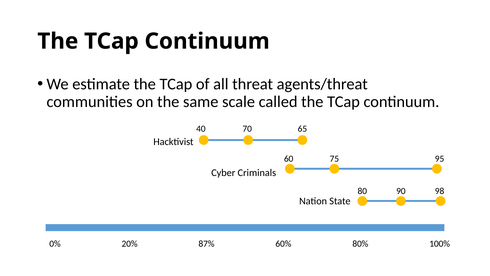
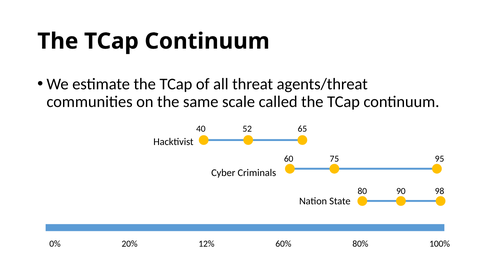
70: 70 -> 52 (247, 129)
87%: 87% -> 12% (206, 243)
